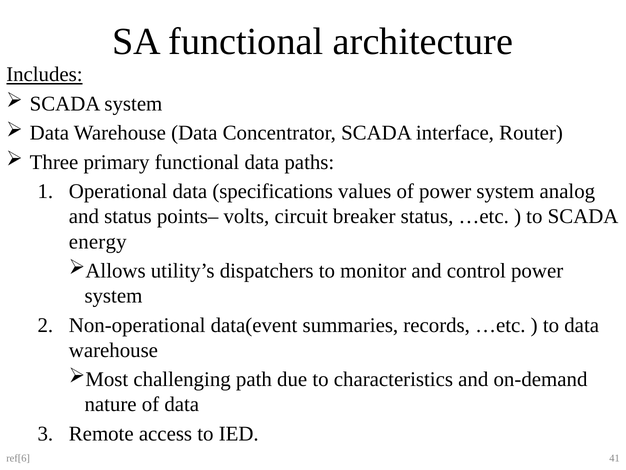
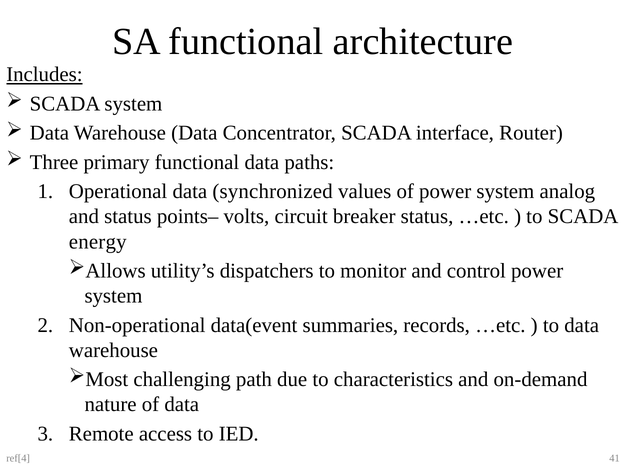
specifications: specifications -> synchronized (273, 191)
ref[6: ref[6 -> ref[4 (18, 458)
